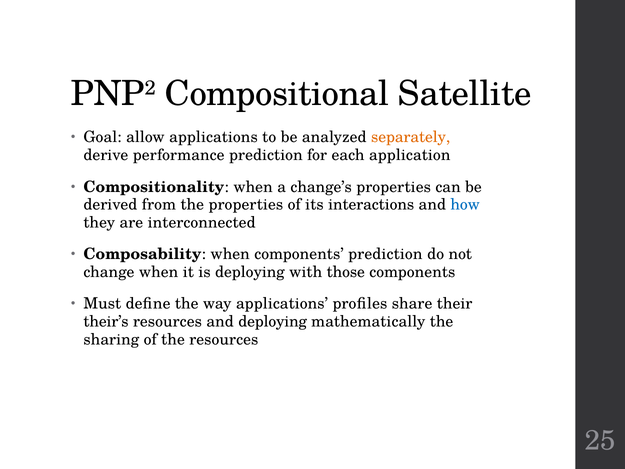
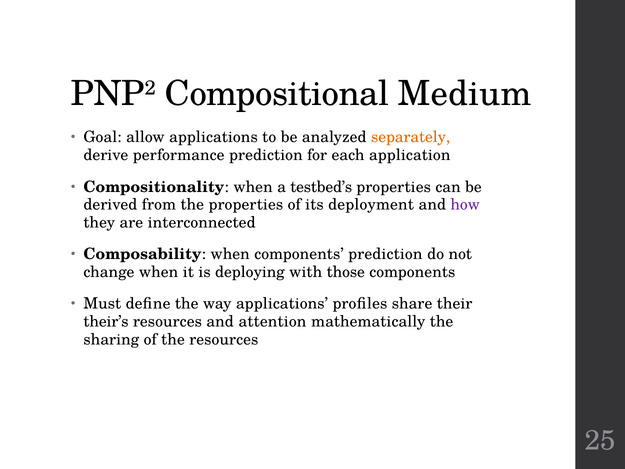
Satellite: Satellite -> Medium (465, 93)
change’s: change’s -> testbed’s (321, 187)
interactions: interactions -> deployment (371, 205)
how colour: blue -> purple (465, 205)
and deploying: deploying -> attention (272, 321)
